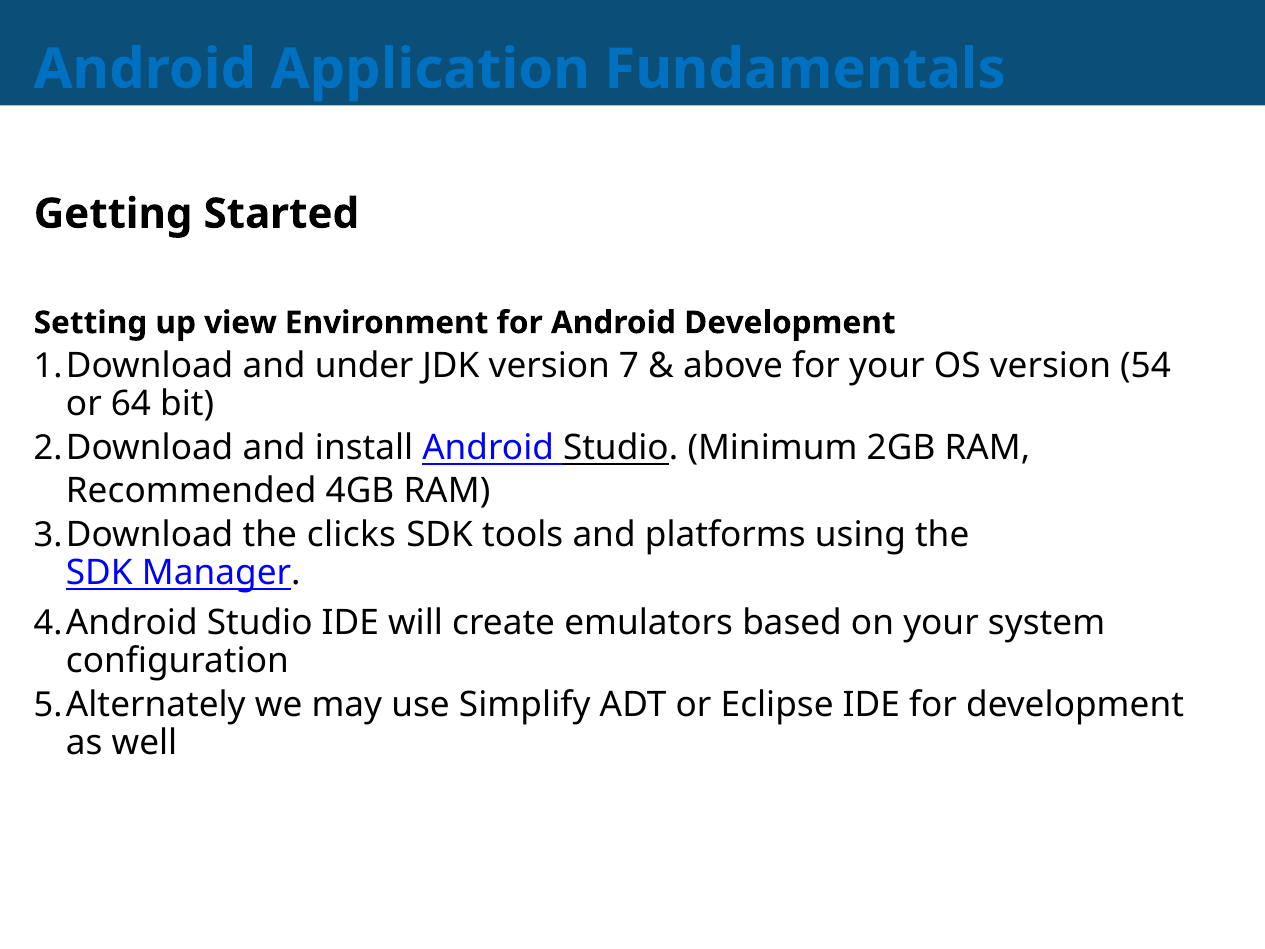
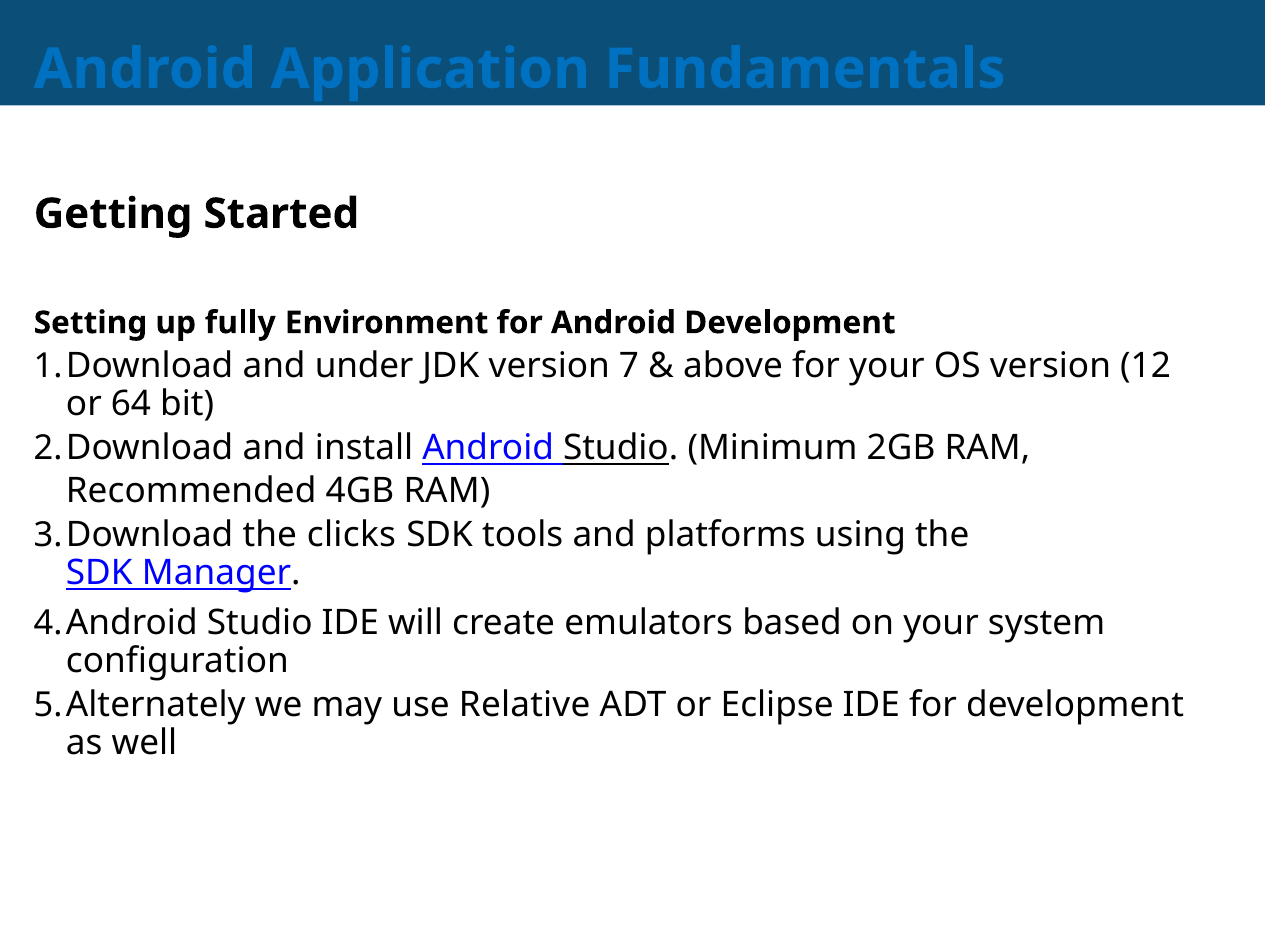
view: view -> fully (240, 323)
54: 54 -> 12 (1146, 366)
Simplify: Simplify -> Relative (525, 705)
